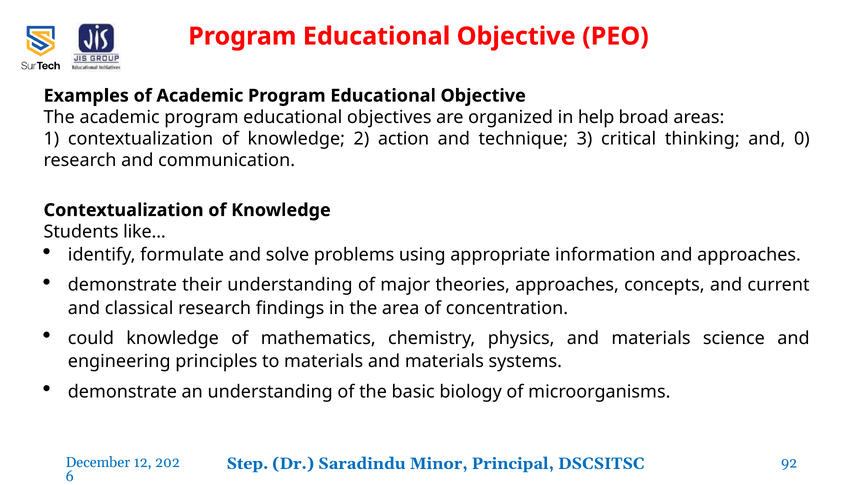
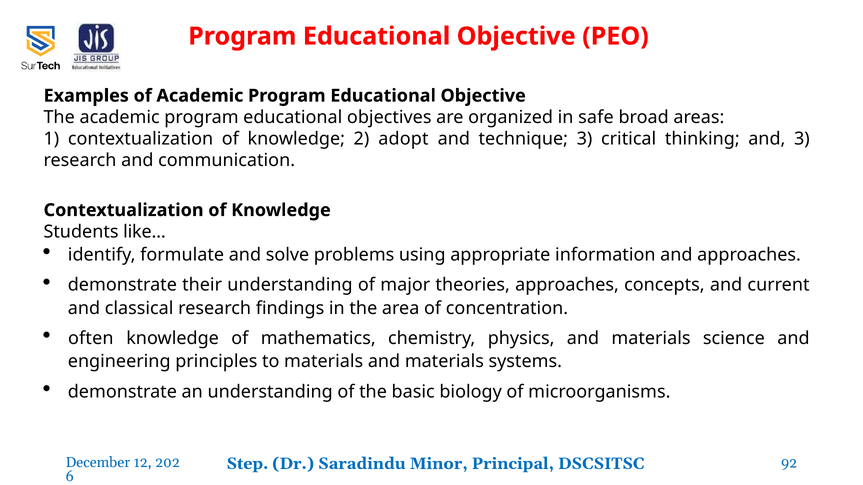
help: help -> safe (596, 117)
action: action -> adopt (403, 139)
and 0: 0 -> 3 (802, 139)
could: could -> often (91, 339)
